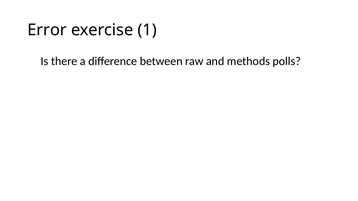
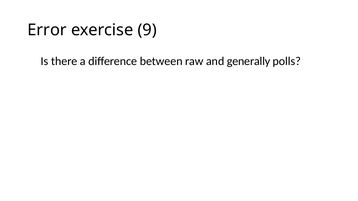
1: 1 -> 9 (147, 30)
methods: methods -> generally (249, 61)
